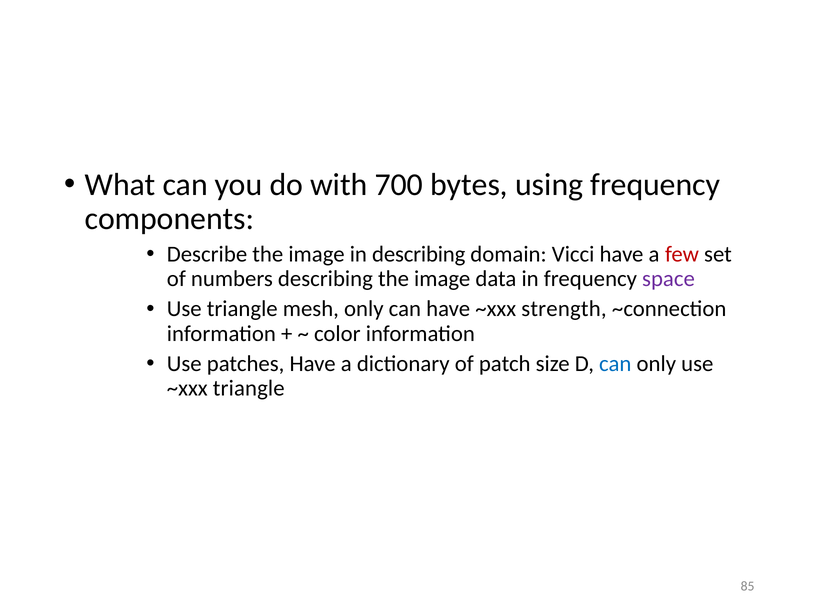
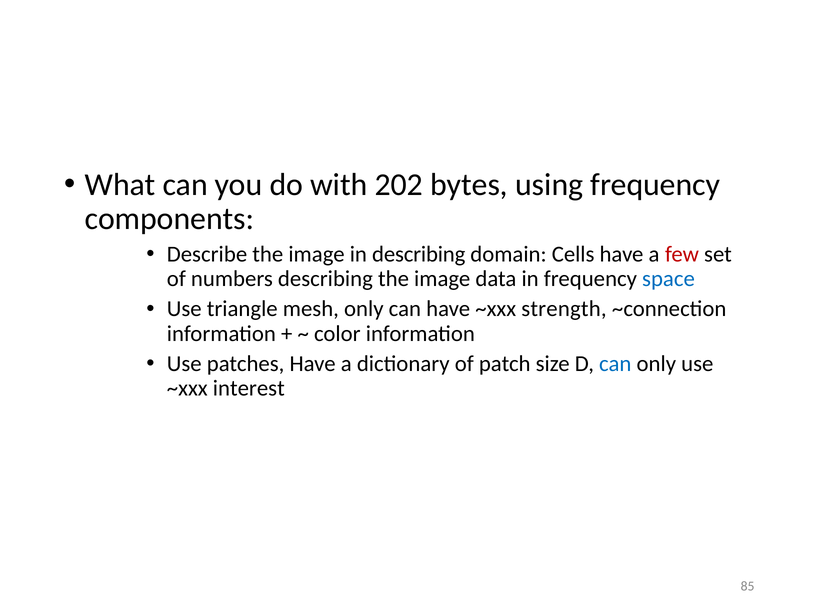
700: 700 -> 202 (399, 185)
Vicci: Vicci -> Cells (573, 254)
space colour: purple -> blue (668, 279)
~xxx triangle: triangle -> interest (249, 388)
